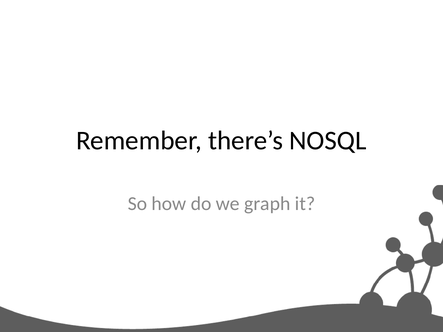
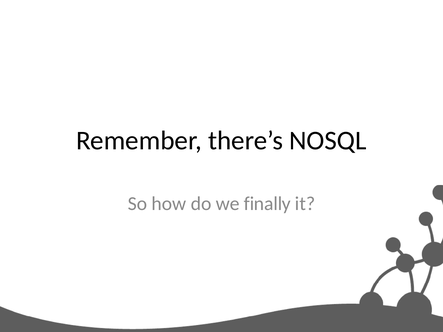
graph: graph -> finally (267, 204)
